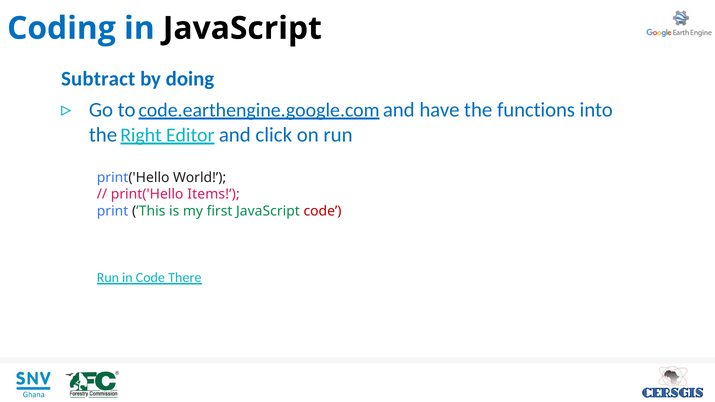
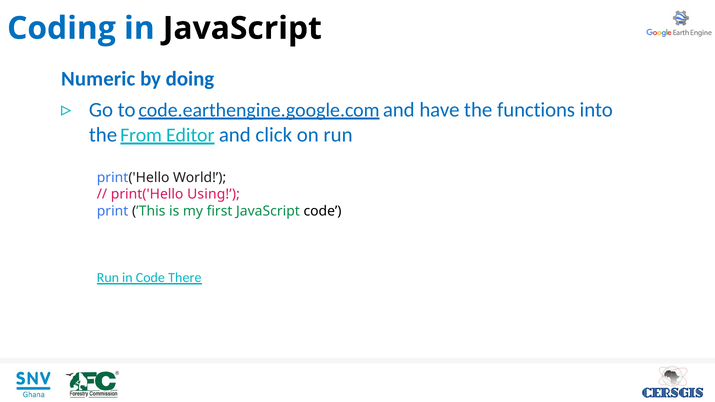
Subtract: Subtract -> Numeric (98, 79)
Right: Right -> From (141, 135)
Items: Items -> Using (214, 194)
code colour: red -> black (323, 211)
